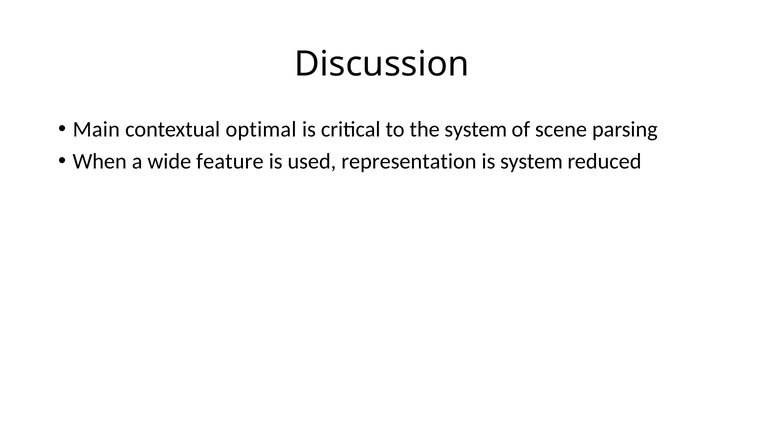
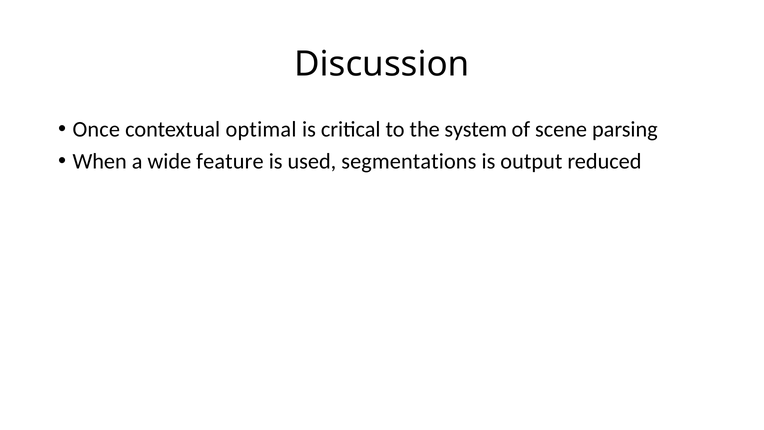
Main: Main -> Once (96, 129)
representation: representation -> segmentations (409, 161)
is system: system -> output (531, 161)
